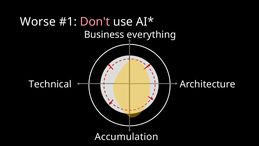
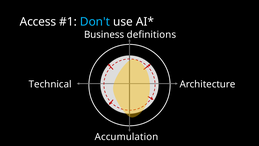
Worse: Worse -> Access (38, 22)
Don't colour: pink -> light blue (95, 22)
everything: everything -> definitions (151, 35)
